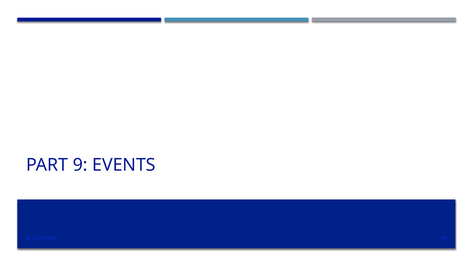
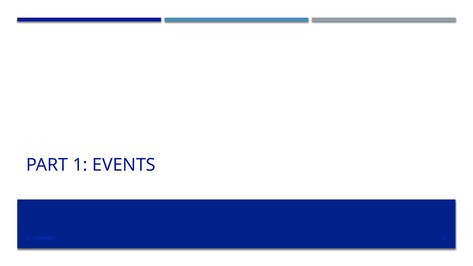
9: 9 -> 1 (80, 165)
